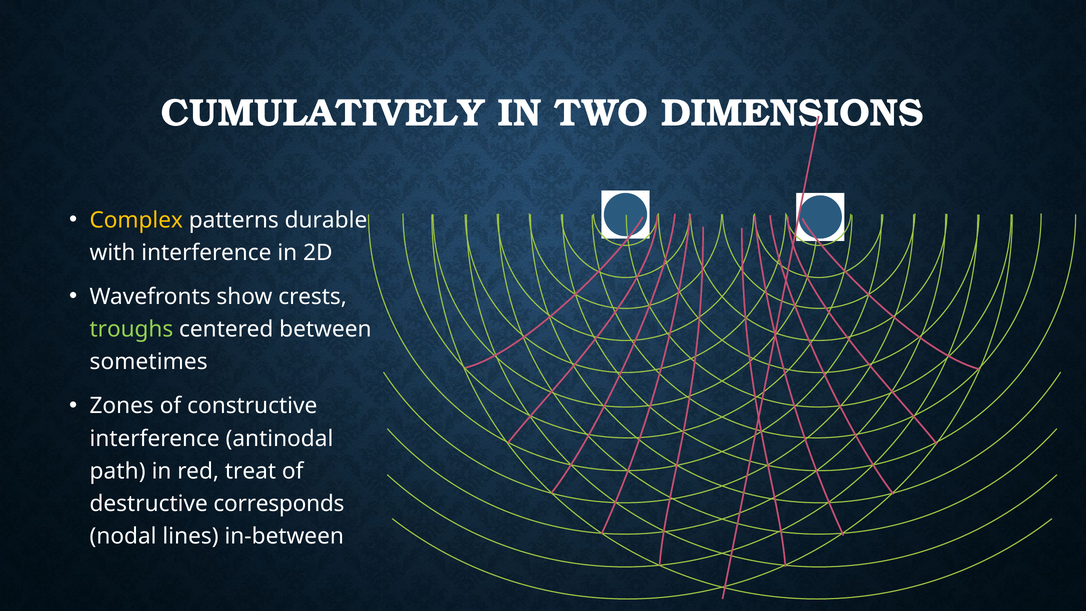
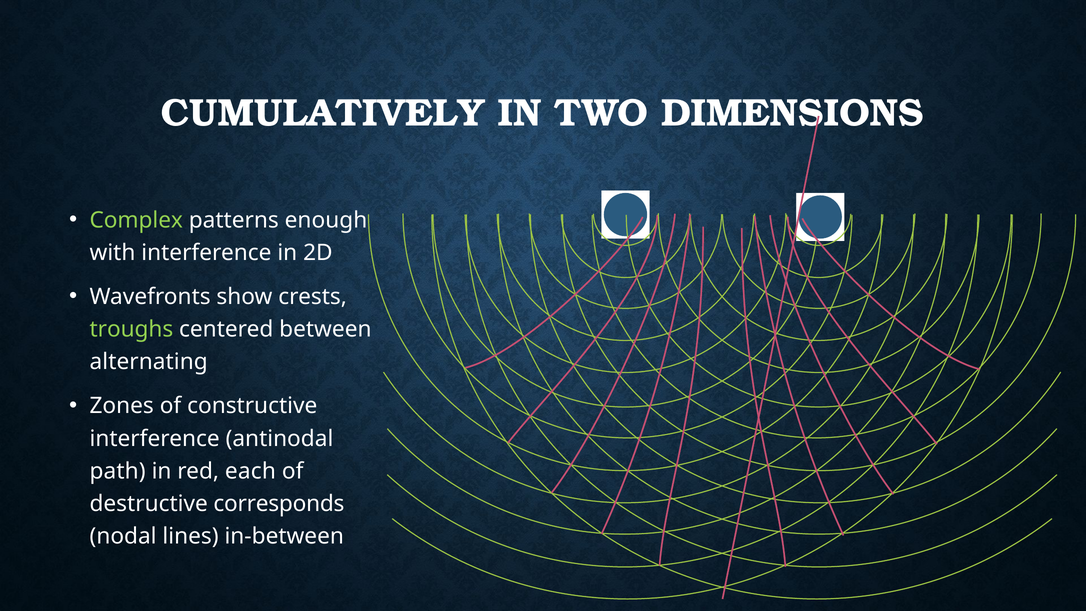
Complex colour: yellow -> light green (136, 220)
durable: durable -> enough (326, 220)
sometimes: sometimes -> alternating (149, 362)
treat: treat -> each (250, 471)
